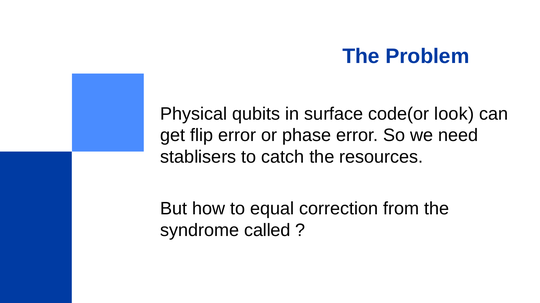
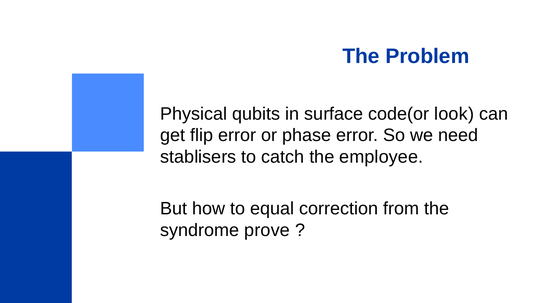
resources: resources -> employee (381, 157)
called: called -> prove (267, 231)
